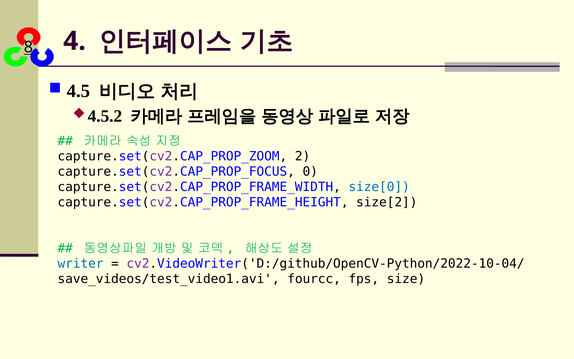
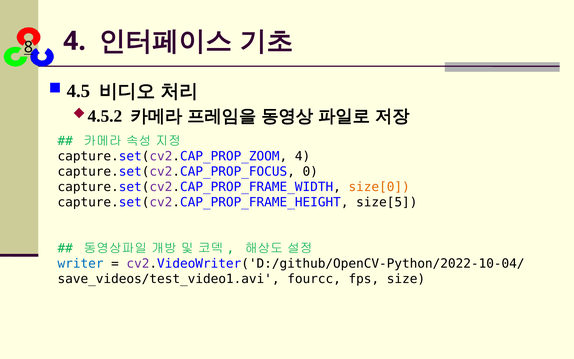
capture.set(cv2.CAP_PROP_ZOOM 2: 2 -> 4 (303, 156)
size[0 colour: blue -> orange (379, 187)
size[2: size[2 -> size[5 (387, 202)
